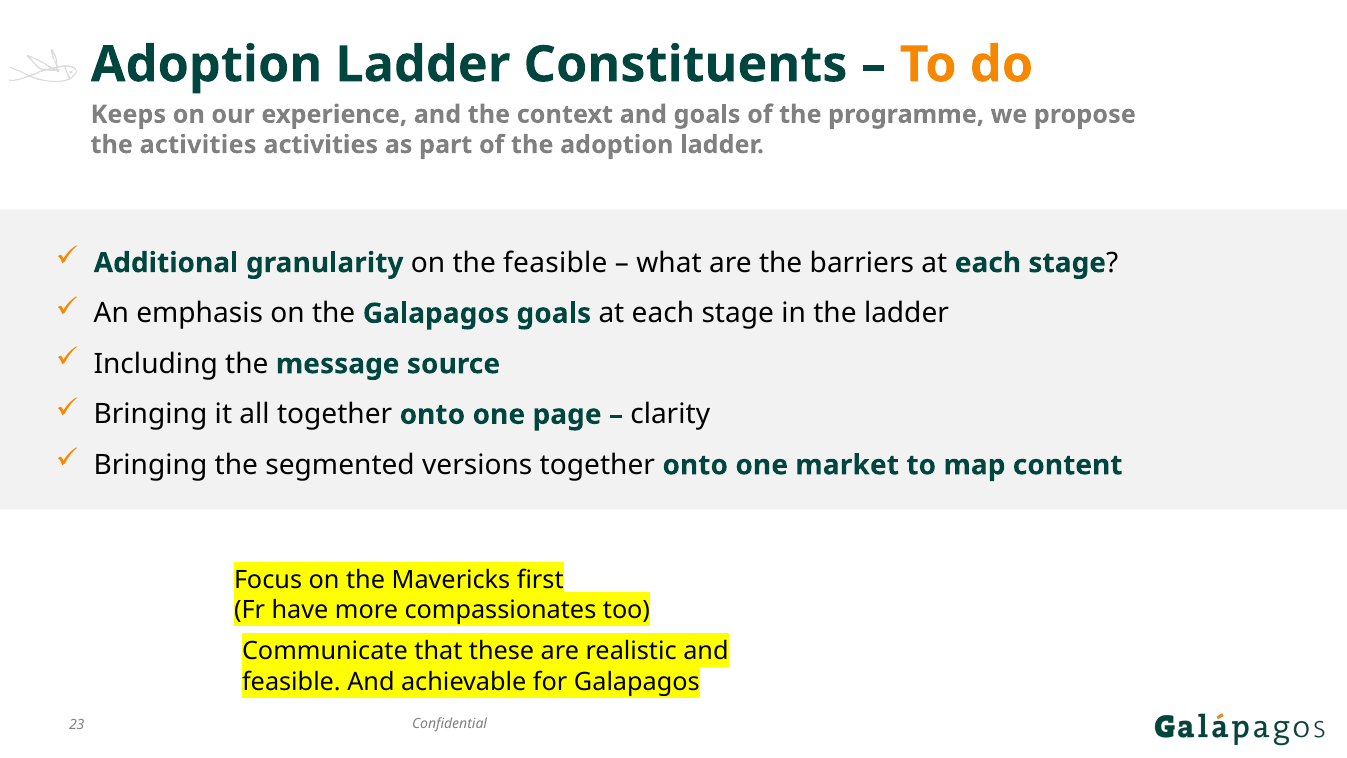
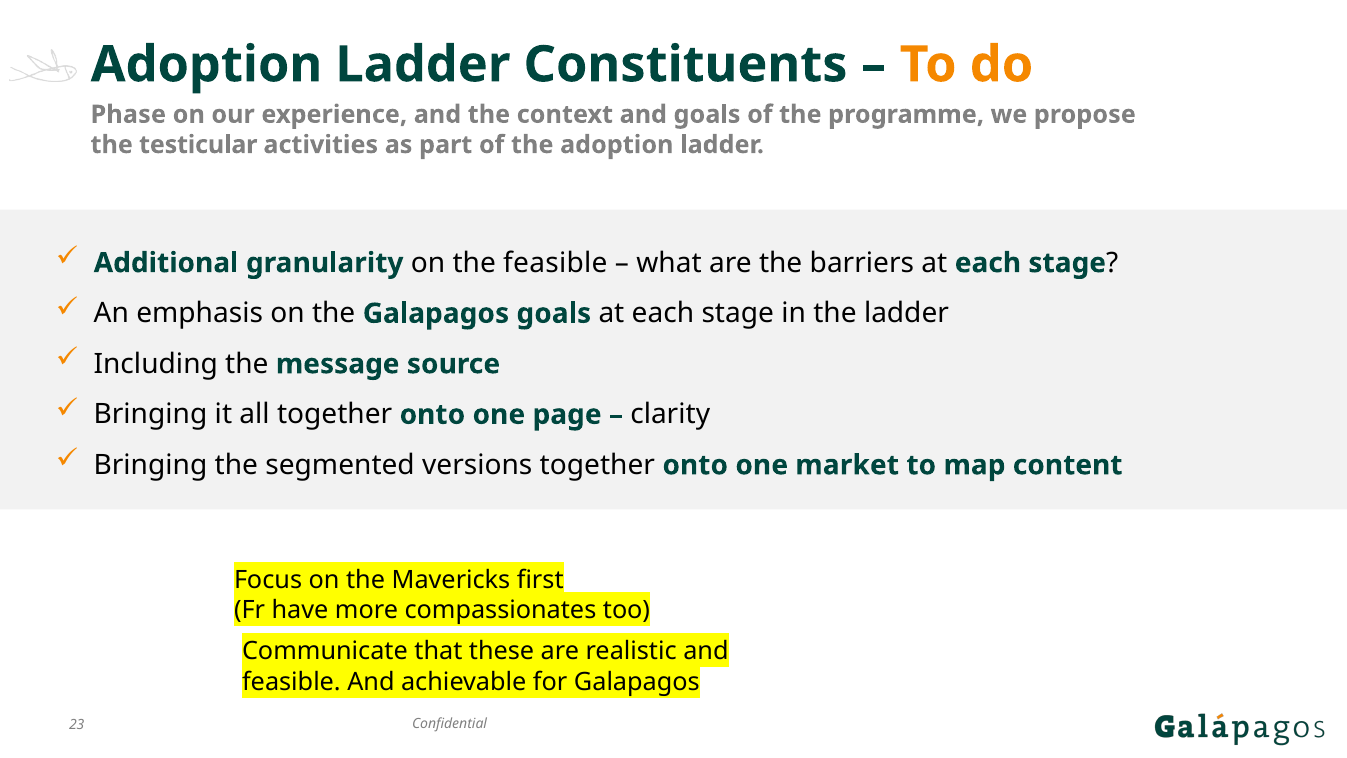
Keeps: Keeps -> Phase (128, 114)
the activities: activities -> testicular (198, 145)
